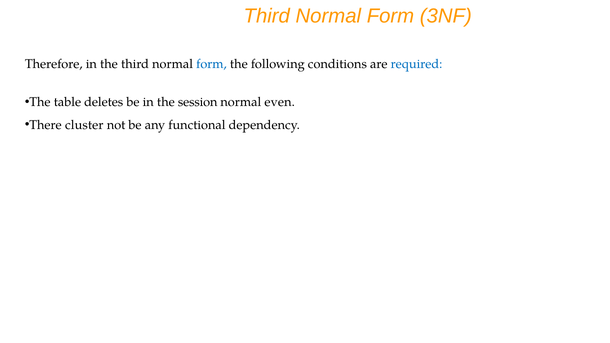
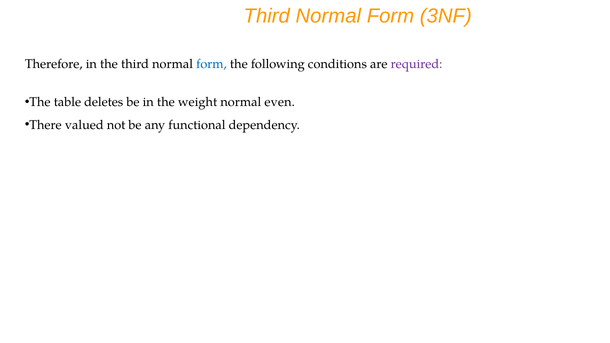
required colour: blue -> purple (417, 64)
session: session -> weight (198, 102)
cluster: cluster -> valued (84, 125)
